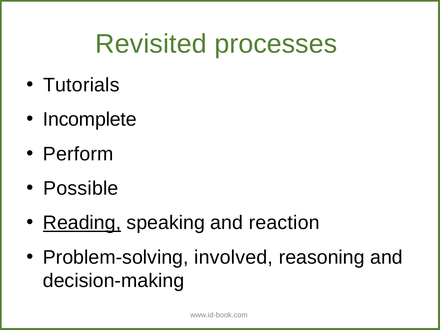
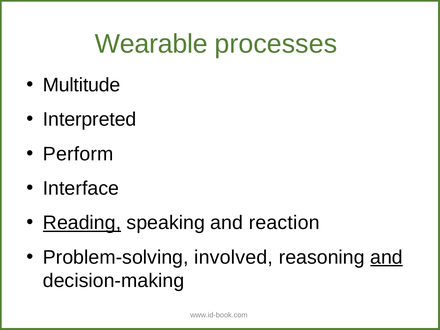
Revisited: Revisited -> Wearable (151, 44)
Tutorials: Tutorials -> Multitude (82, 85)
Incomplete: Incomplete -> Interpreted (90, 119)
Possible: Possible -> Interface (81, 188)
and underline: none -> present (386, 257)
